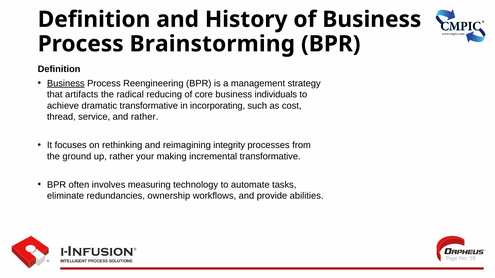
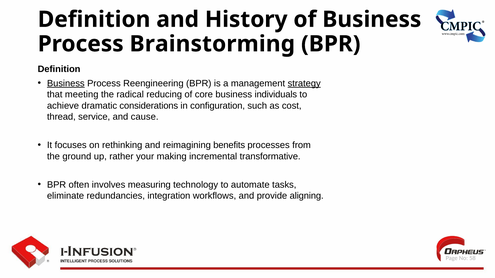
strategy underline: none -> present (304, 84)
artifacts: artifacts -> meeting (82, 95)
dramatic transformative: transformative -> considerations (149, 106)
incorporating: incorporating -> configuration (218, 106)
and rather: rather -> cause (145, 117)
integrity: integrity -> benefits (229, 145)
ownership: ownership -> integration (169, 196)
abilities: abilities -> aligning (307, 196)
